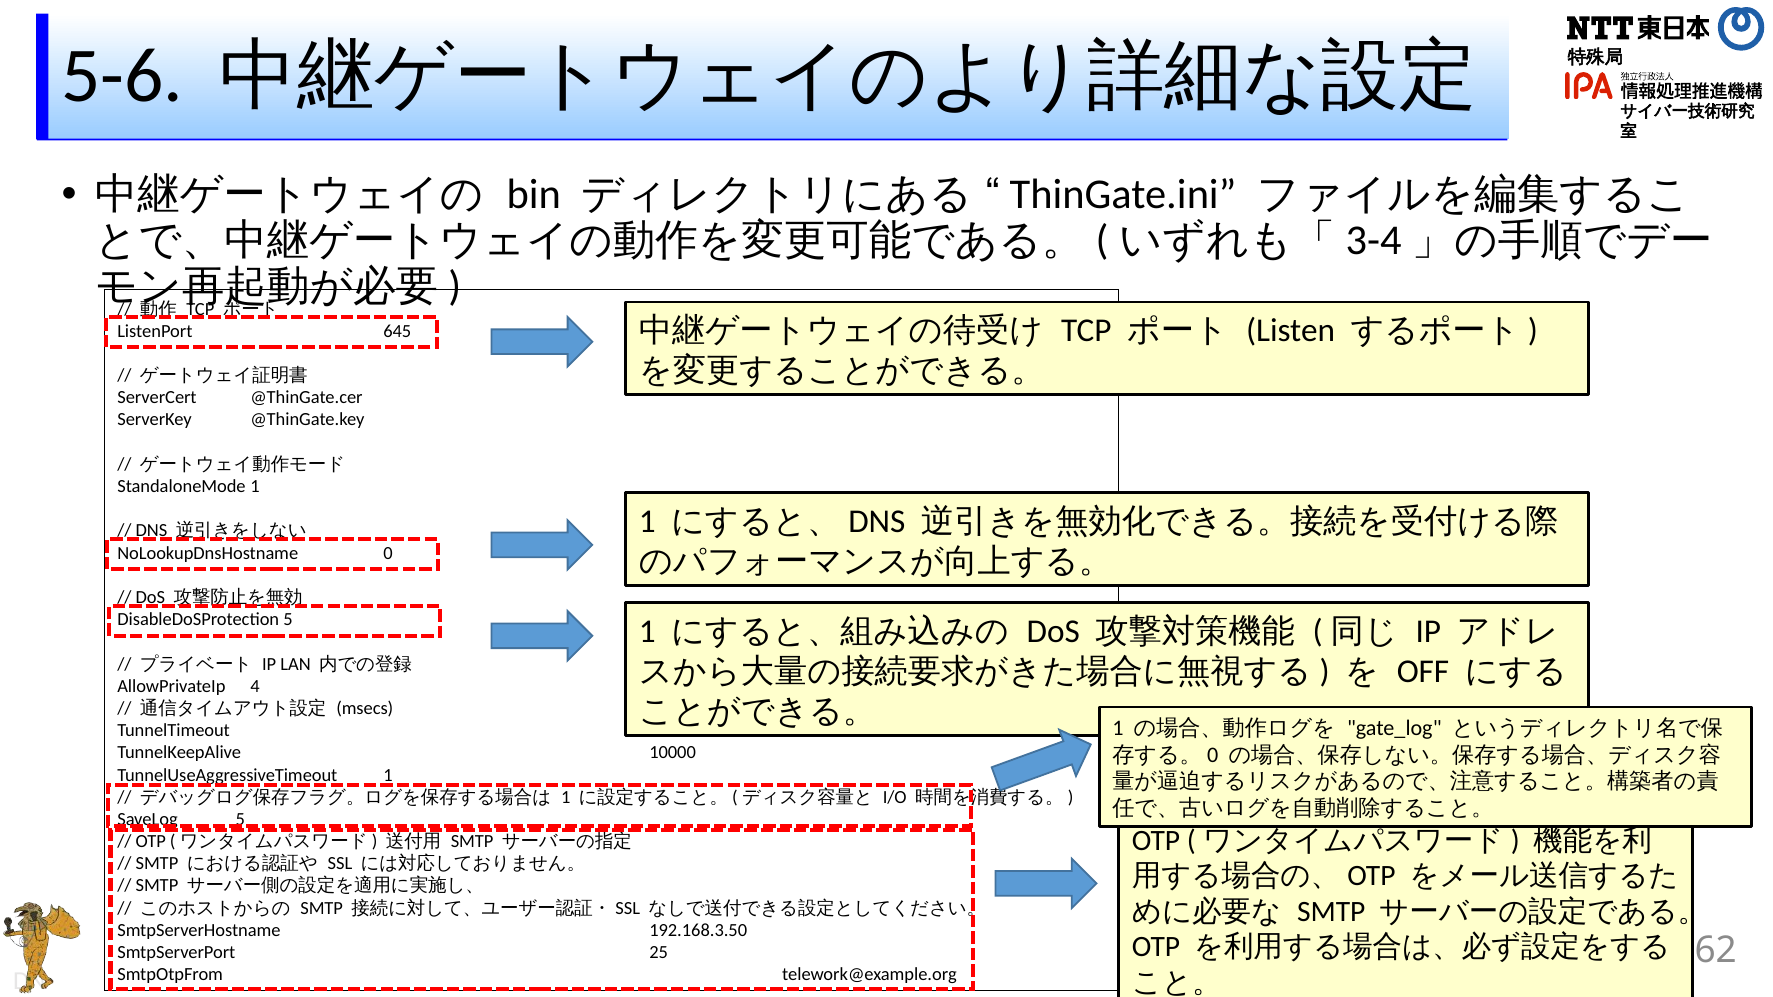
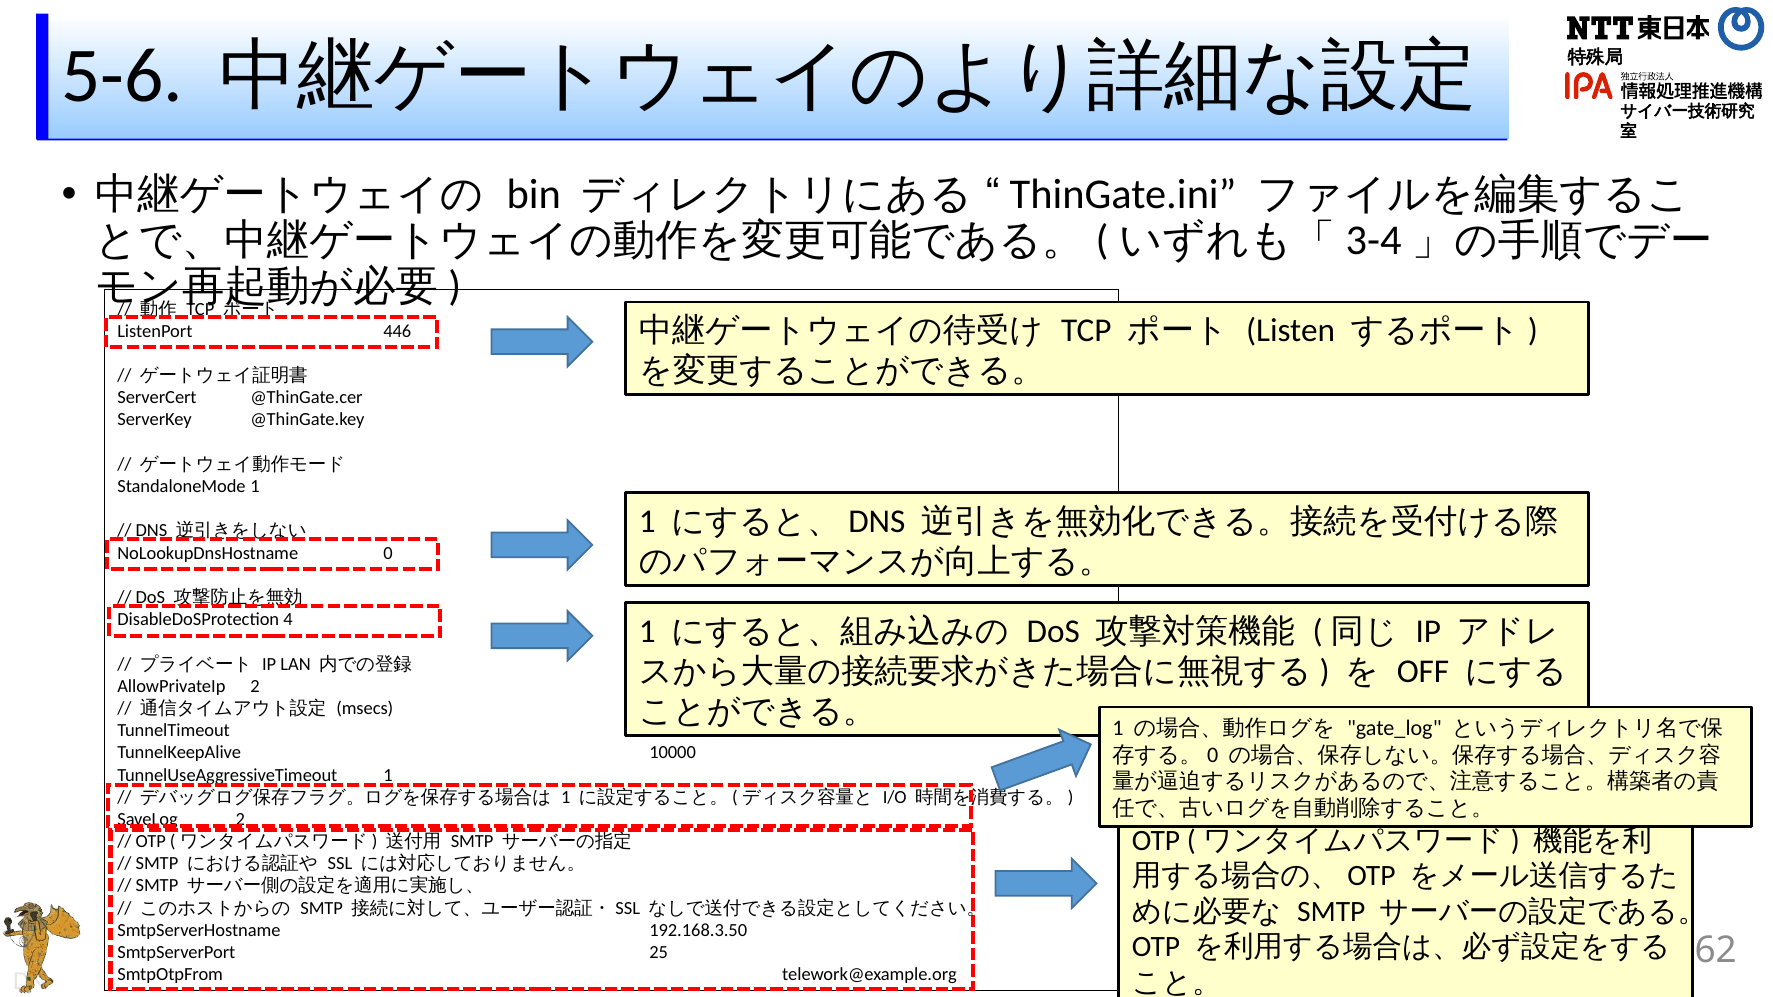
645: 645 -> 446 (397, 331)
DisableDoSProtection 5: 5 -> 4 (288, 620)
AllowPrivateIp 4: 4 -> 2 (255, 686)
SaveLog 5: 5 -> 2 (240, 820)
